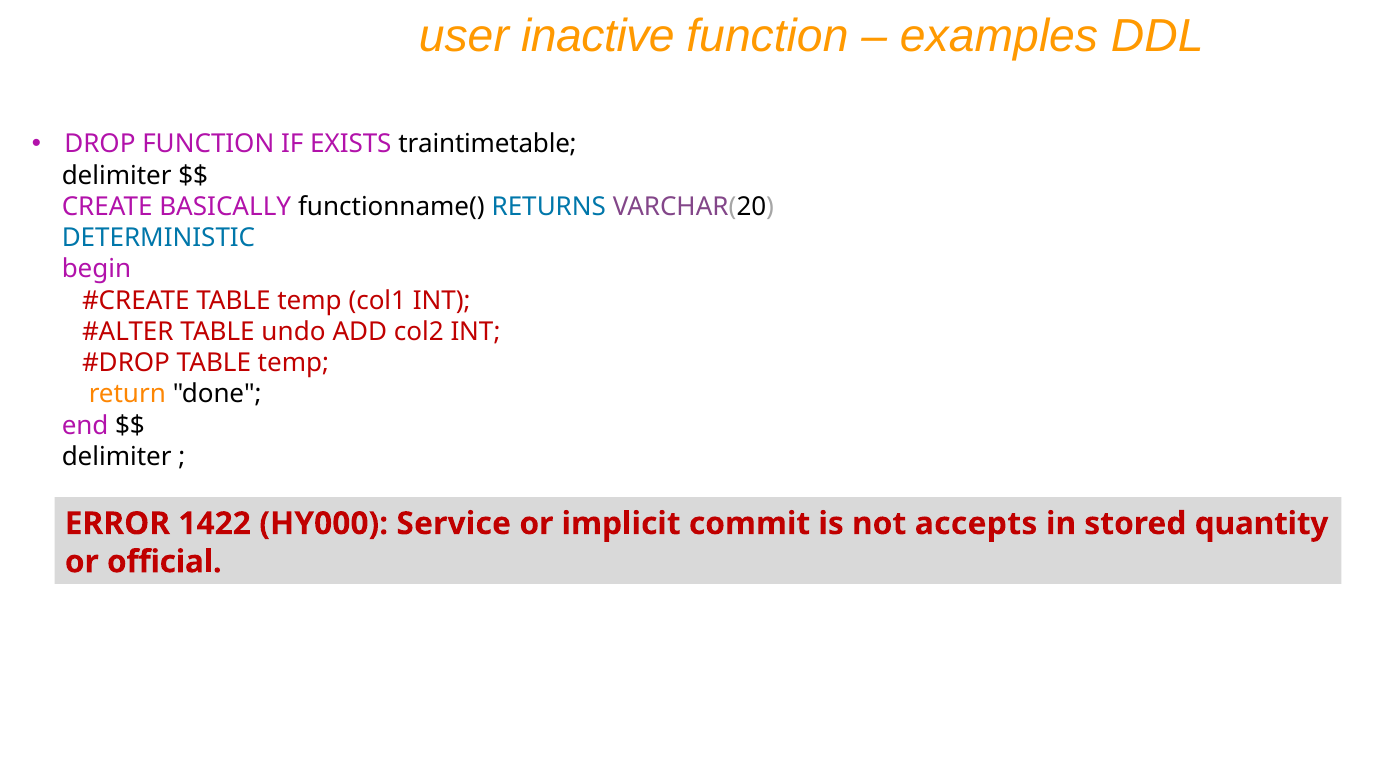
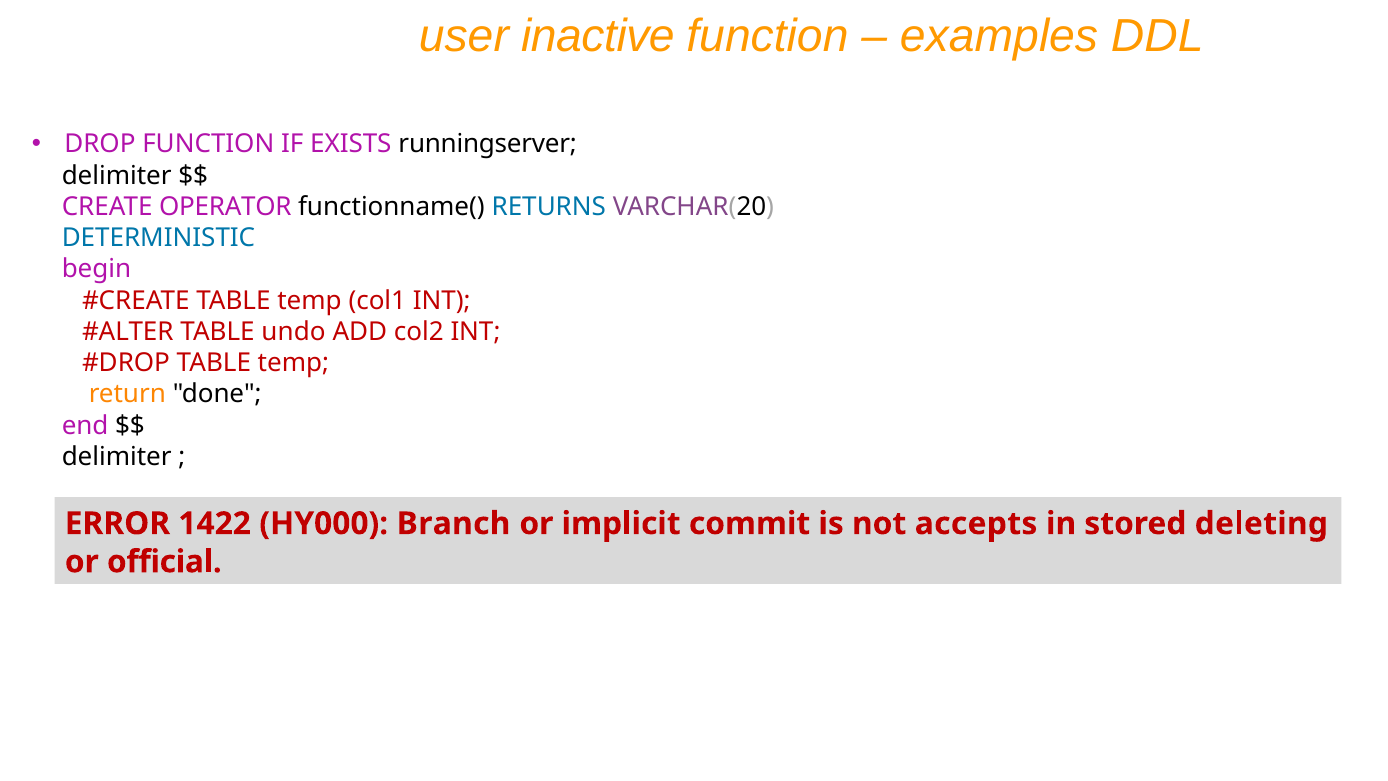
traintimetable: traintimetable -> runningserver (488, 144)
BASICALLY: BASICALLY -> OPERATOR (225, 207)
Service: Service -> Branch (454, 523)
quantity: quantity -> deleting (1261, 523)
